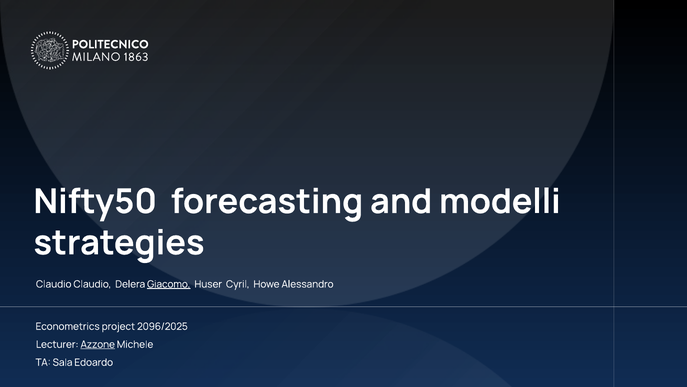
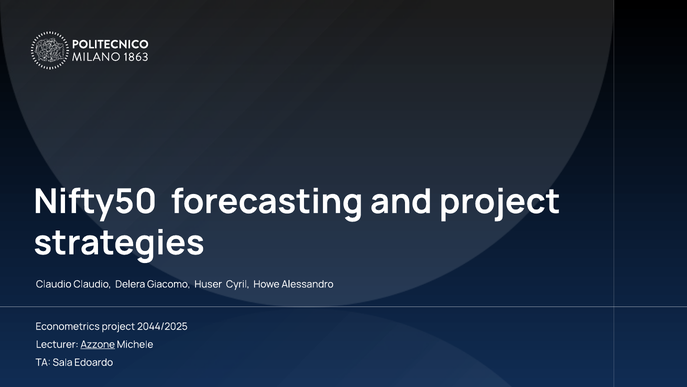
and modelli: modelli -> project (500, 201)
Giacomo underline: present -> none (169, 284)
2096/2025: 2096/2025 -> 2044/2025 (162, 326)
